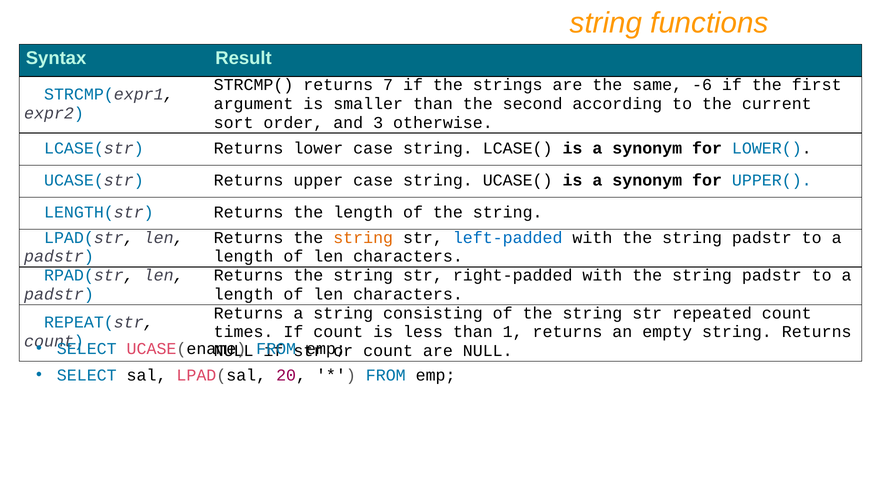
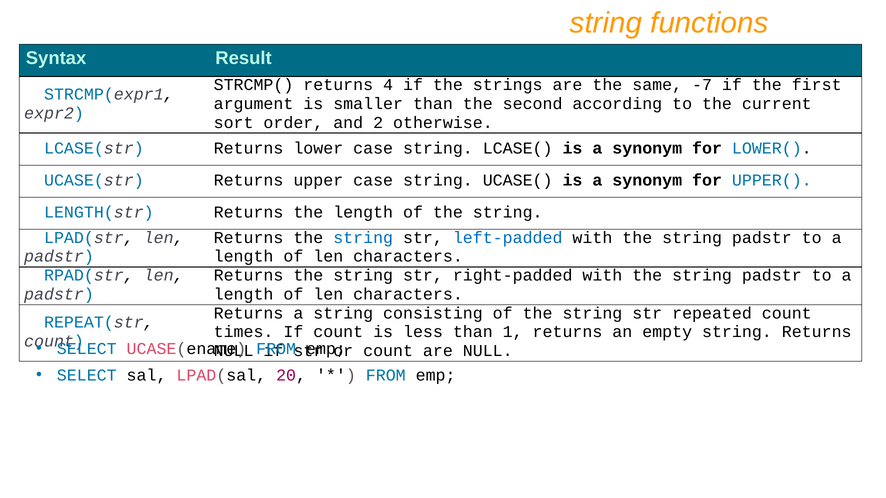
7: 7 -> 4 (388, 85)
-6: -6 -> -7 (702, 85)
3: 3 -> 2 (378, 123)
string colour: orange -> blue (363, 238)
